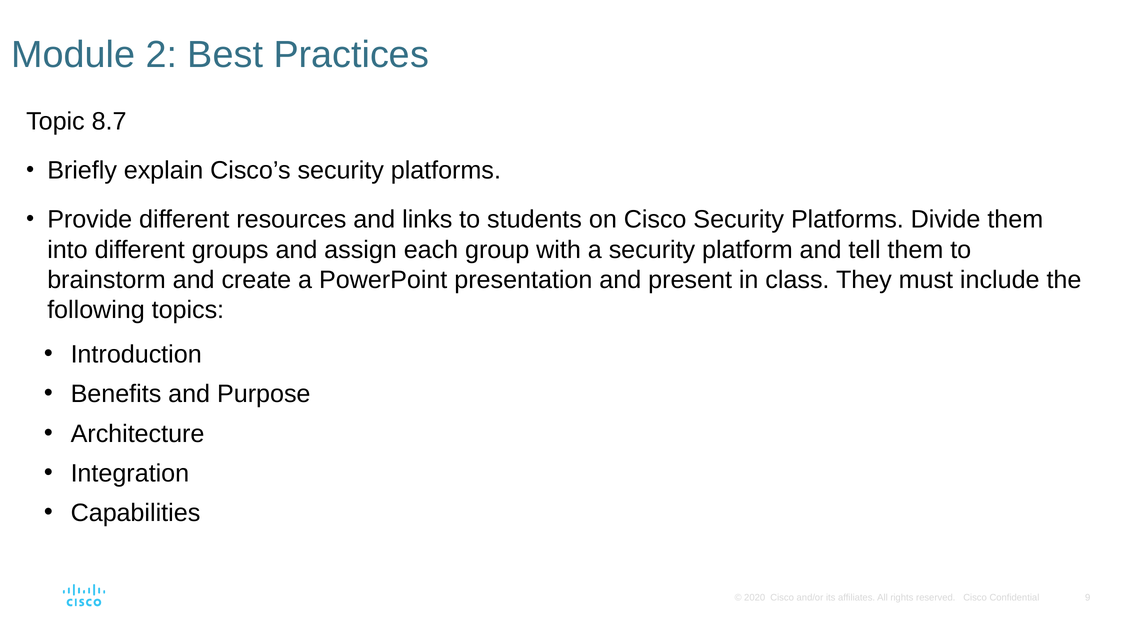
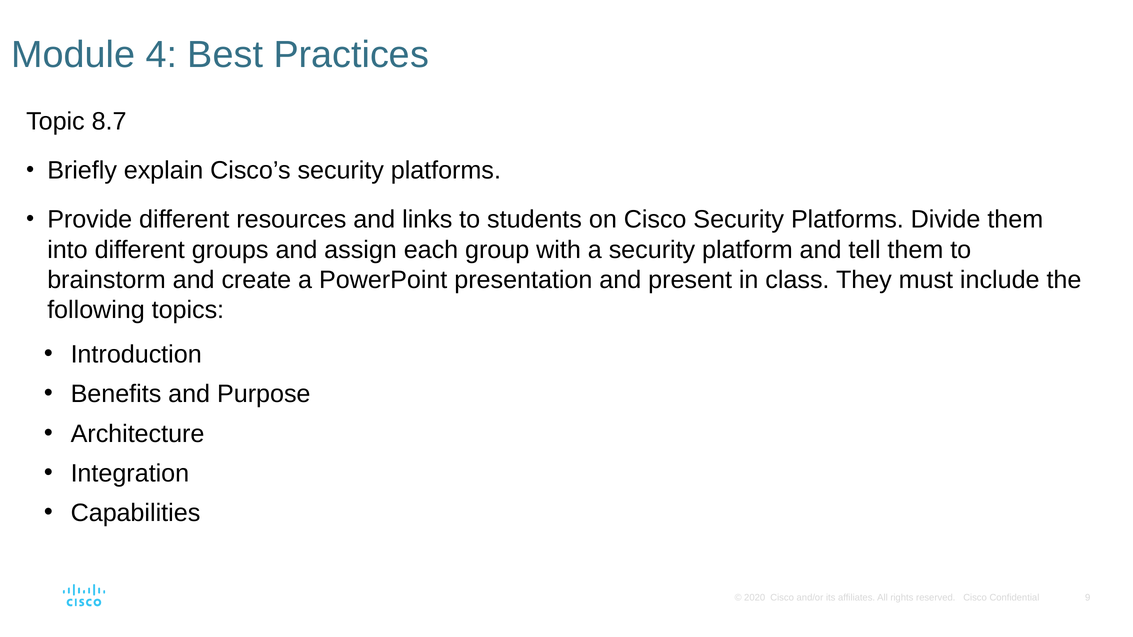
2: 2 -> 4 (161, 55)
